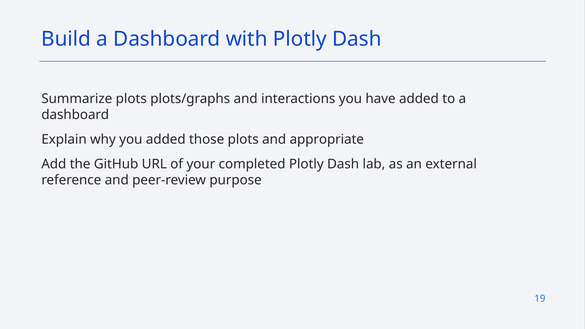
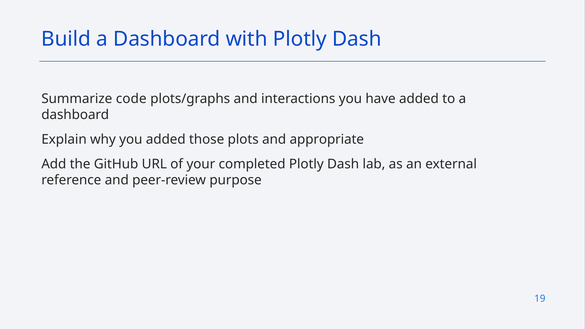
Summarize plots: plots -> code (131, 99)
